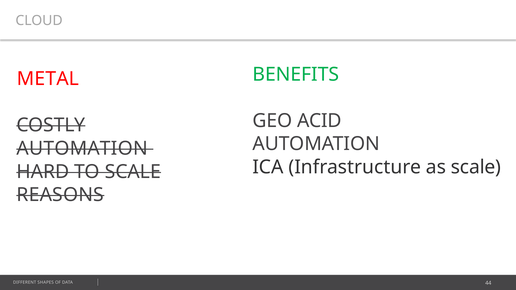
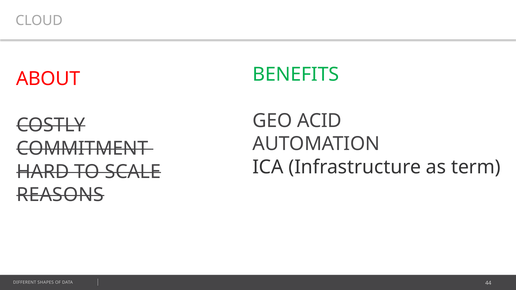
METAL: METAL -> ABOUT (48, 79)
AUTOMATION: AUTOMATION -> COMMITMENT (82, 149)
as scale: scale -> term (476, 167)
